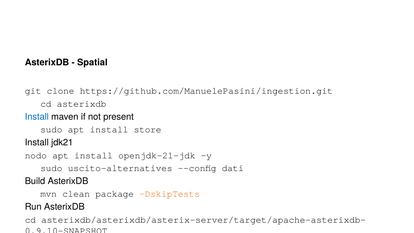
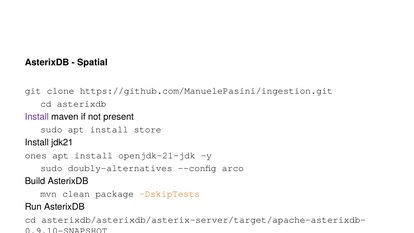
Install colour: blue -> purple (37, 117)
nodo: nodo -> ones (36, 155)
uscito-alternatives: uscito-alternatives -> doubly-alternatives (120, 168)
dati: dati -> arco (233, 168)
